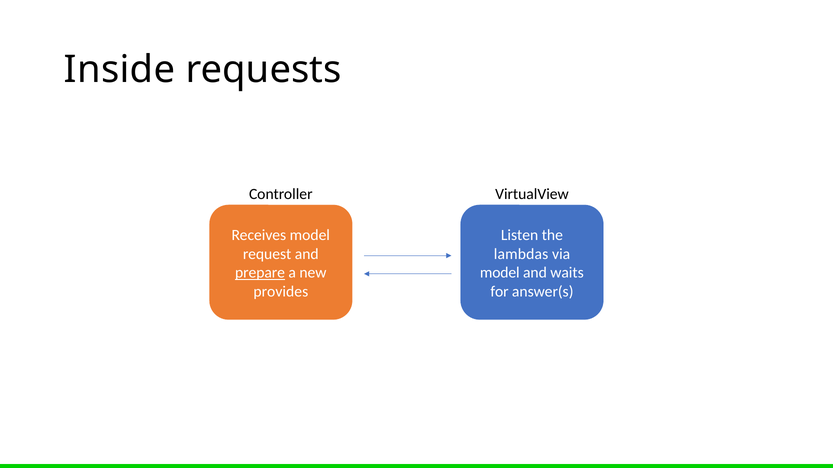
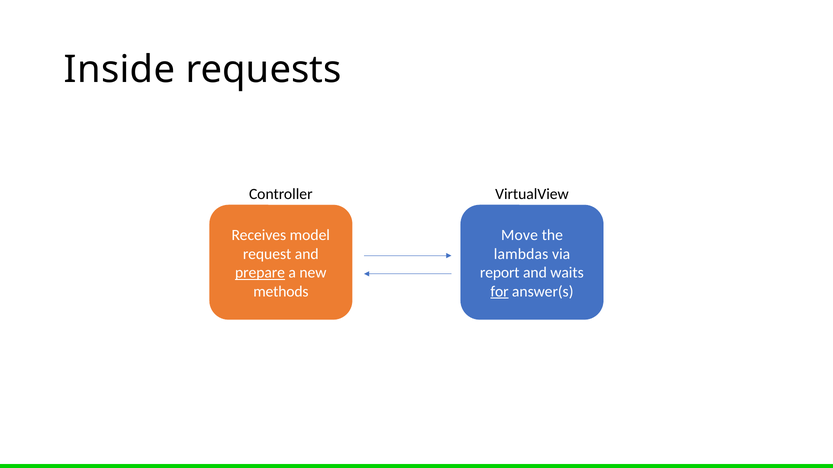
Listen: Listen -> Move (520, 236)
model: model -> report (500, 273)
provides: provides -> methods (281, 292)
for underline: none -> present (500, 292)
